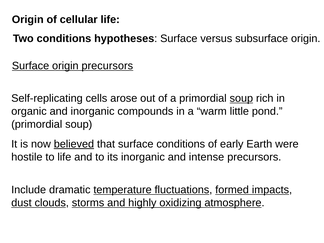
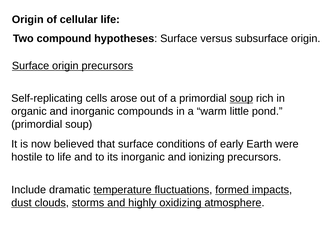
Two conditions: conditions -> compound (64, 39)
believed underline: present -> none (74, 144)
intense: intense -> ionizing (207, 157)
